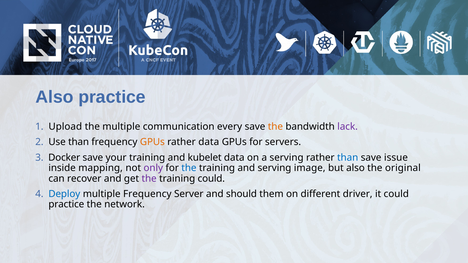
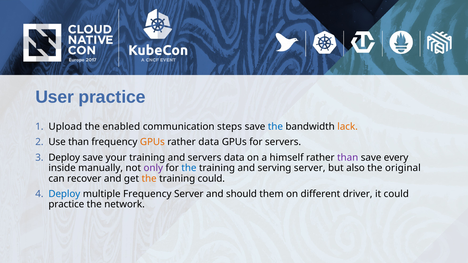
Also: Also -> User (55, 97)
the multiple: multiple -> enabled (121, 127)
every: every -> steps (230, 127)
the colour: orange -> blue (275, 127)
lack colour: purple -> orange (348, 127)
Docker: Docker -> Deploy (64, 158)
and kubelet: kubelet -> servers (205, 158)
a serving: serving -> himself (287, 158)
than colour: blue -> purple (348, 158)
issue: issue -> every (396, 158)
mapping: mapping -> manually (101, 168)
serving image: image -> server (310, 168)
the colour: purple -> orange (149, 179)
